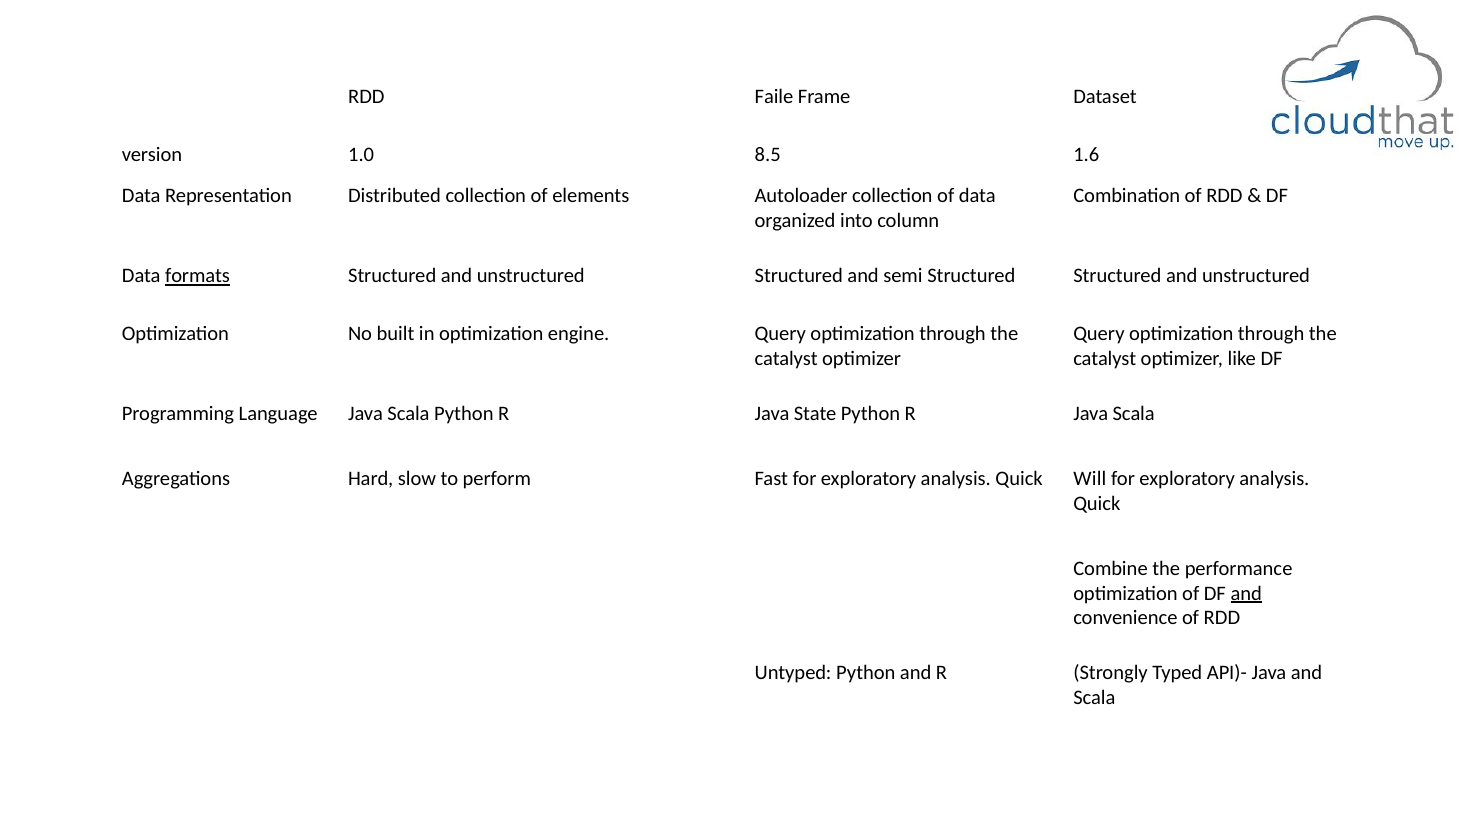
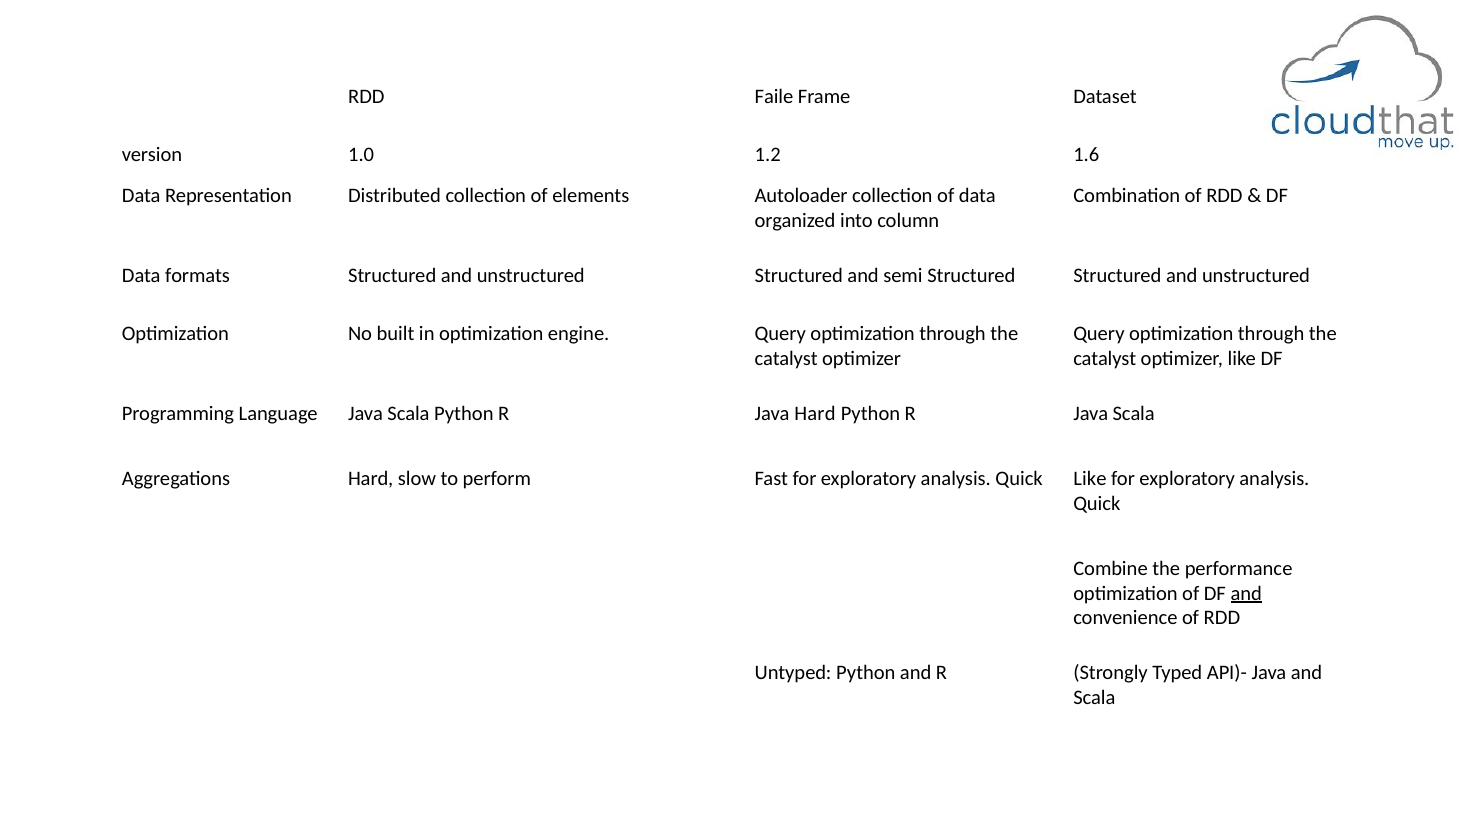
8.5: 8.5 -> 1.2 (768, 154)
formats underline: present -> none (197, 276)
Java State: State -> Hard (815, 414)
Quick Will: Will -> Like (1090, 479)
